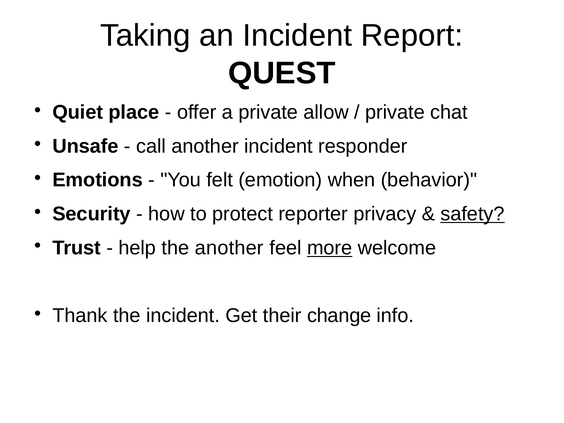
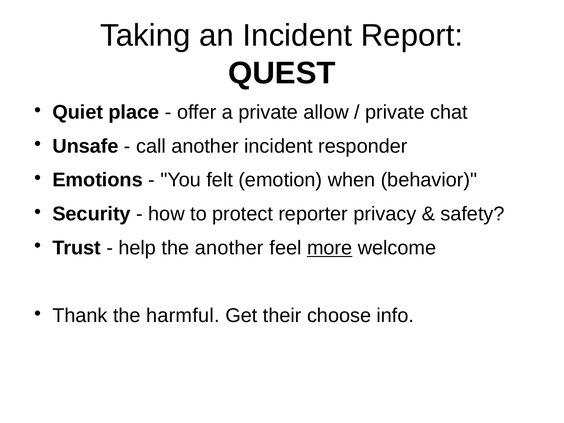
safety underline: present -> none (473, 214)
the incident: incident -> harmful (183, 316)
change: change -> choose (339, 316)
